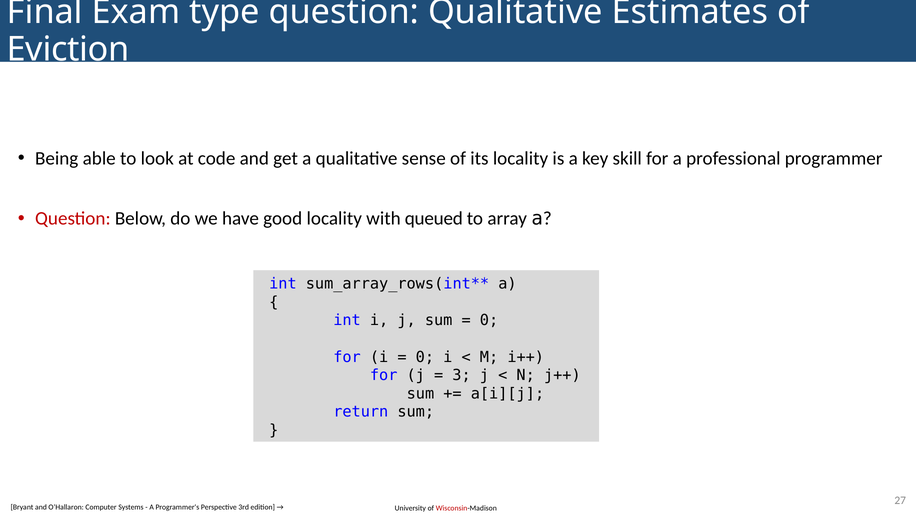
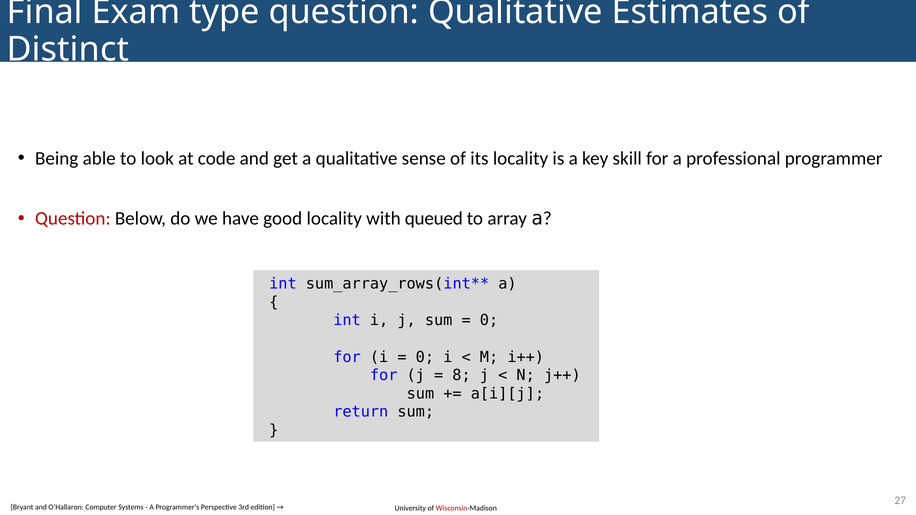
Eviction: Eviction -> Distinct (68, 49)
3: 3 -> 8 (462, 375)
